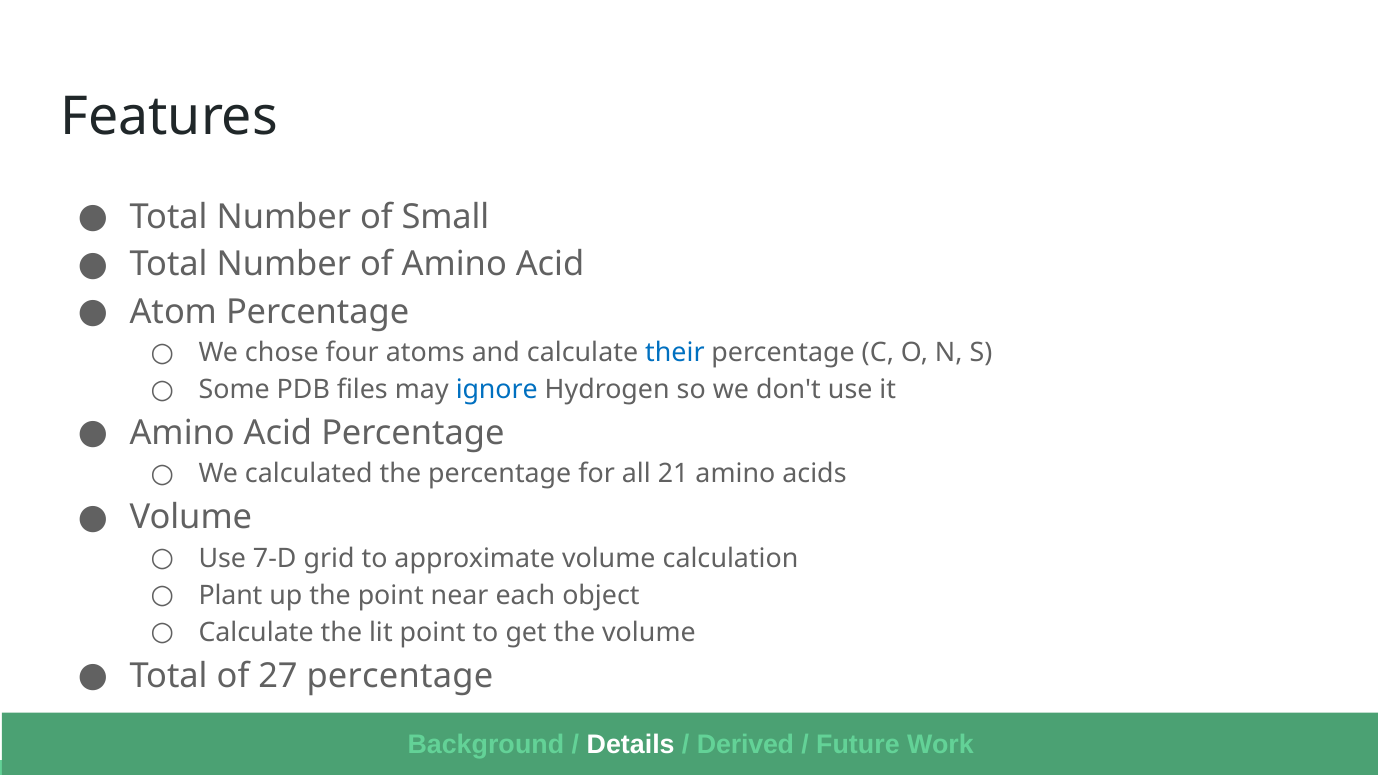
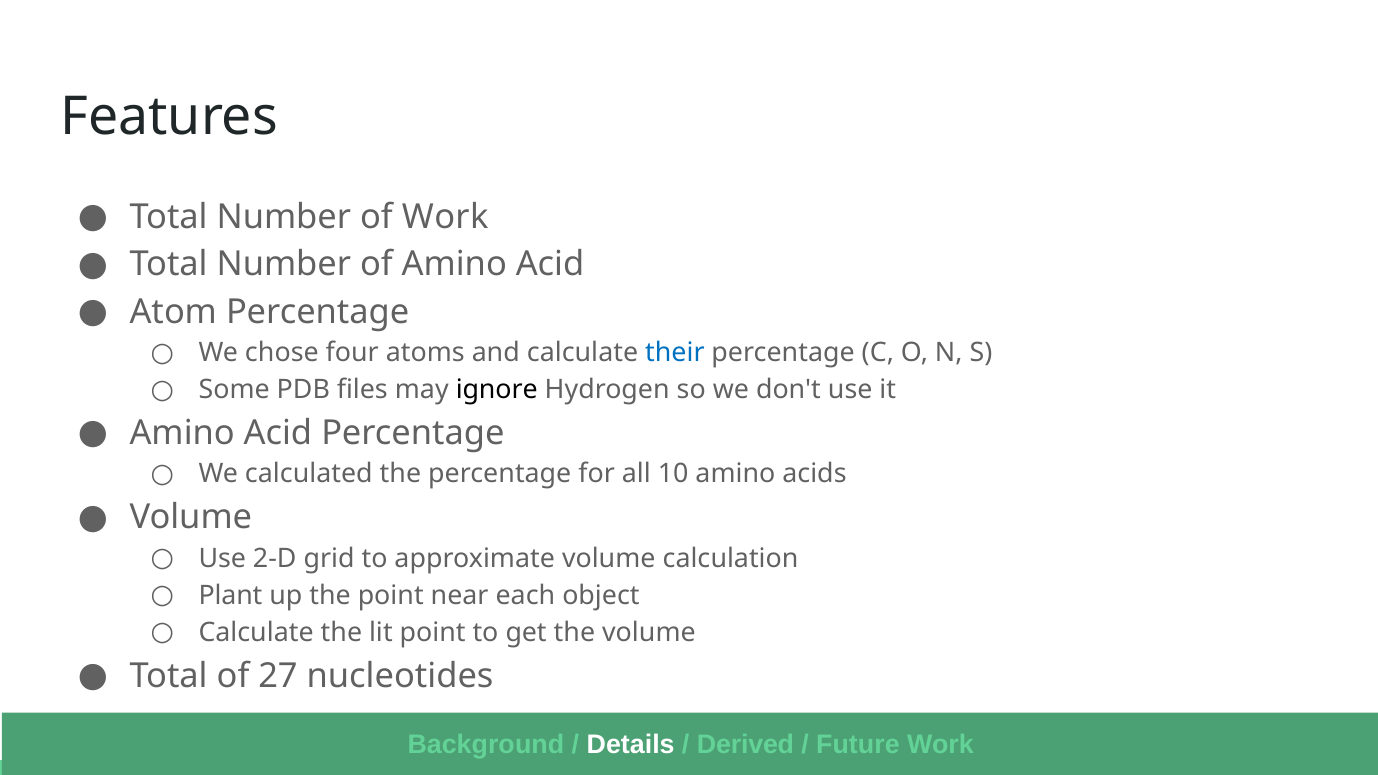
of Small: Small -> Work (445, 217)
ignore colour: blue -> black (497, 390)
21: 21 -> 10 (673, 474)
7-D: 7-D -> 2-D (275, 559)
27 percentage: percentage -> nucleotides (400, 676)
